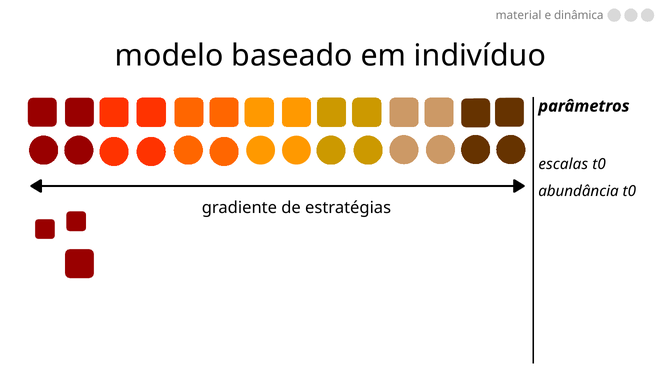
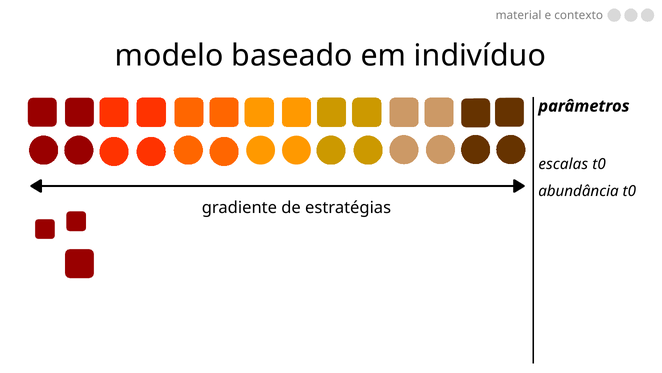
dinâmica: dinâmica -> contexto (579, 16)
